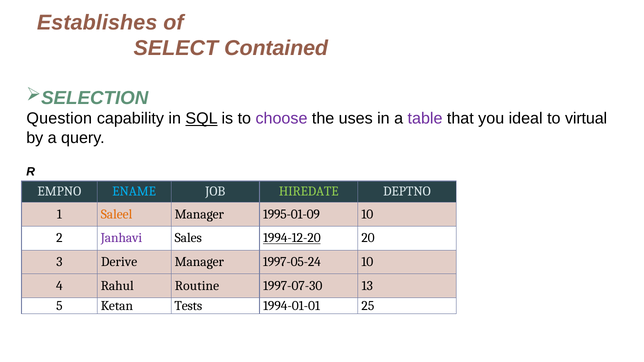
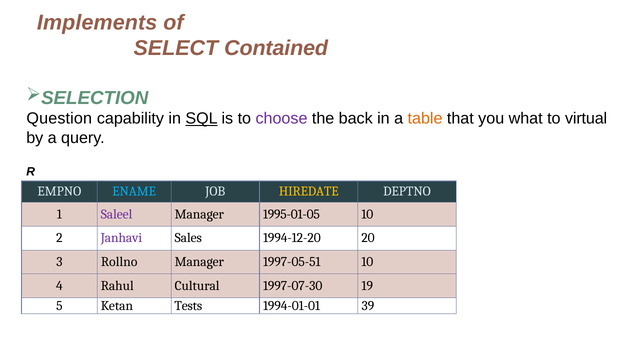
Establishes: Establishes -> Implements (97, 23)
uses: uses -> back (356, 119)
table colour: purple -> orange (425, 119)
ideal: ideal -> what (526, 119)
HIREDATE colour: light green -> yellow (309, 192)
Saleel colour: orange -> purple (117, 214)
1995-01-09: 1995-01-09 -> 1995-01-05 (291, 214)
1994-12-20 underline: present -> none (292, 238)
Derive: Derive -> Rollno (119, 262)
1997-05-24: 1997-05-24 -> 1997-05-51 (292, 262)
Routine: Routine -> Cultural (197, 286)
13: 13 -> 19 (367, 286)
25: 25 -> 39 (368, 306)
